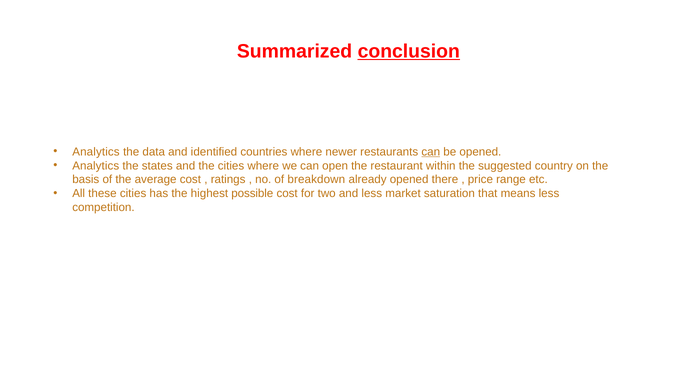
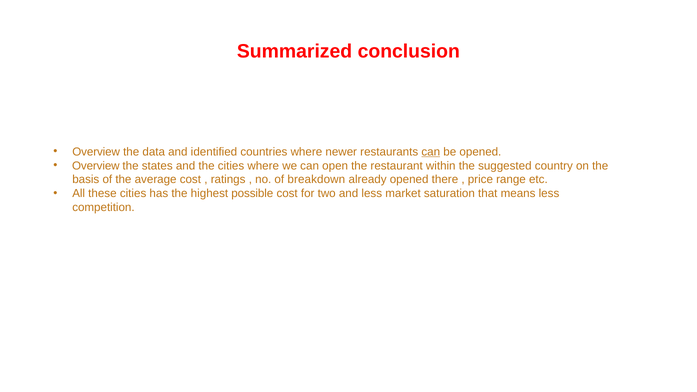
conclusion underline: present -> none (409, 51)
Analytics: Analytics -> Overview (96, 152)
Analytics: Analytics -> Overview (96, 166)
